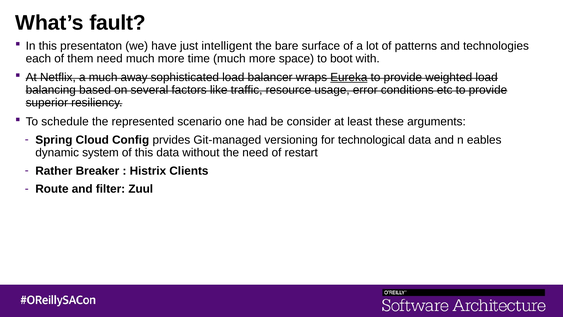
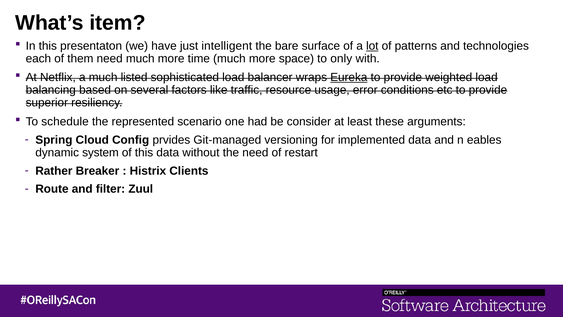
fault: fault -> item (117, 23)
lot underline: none -> present (372, 46)
boot: boot -> only (341, 59)
away: away -> listed (134, 77)
technological: technological -> implemented (372, 140)
